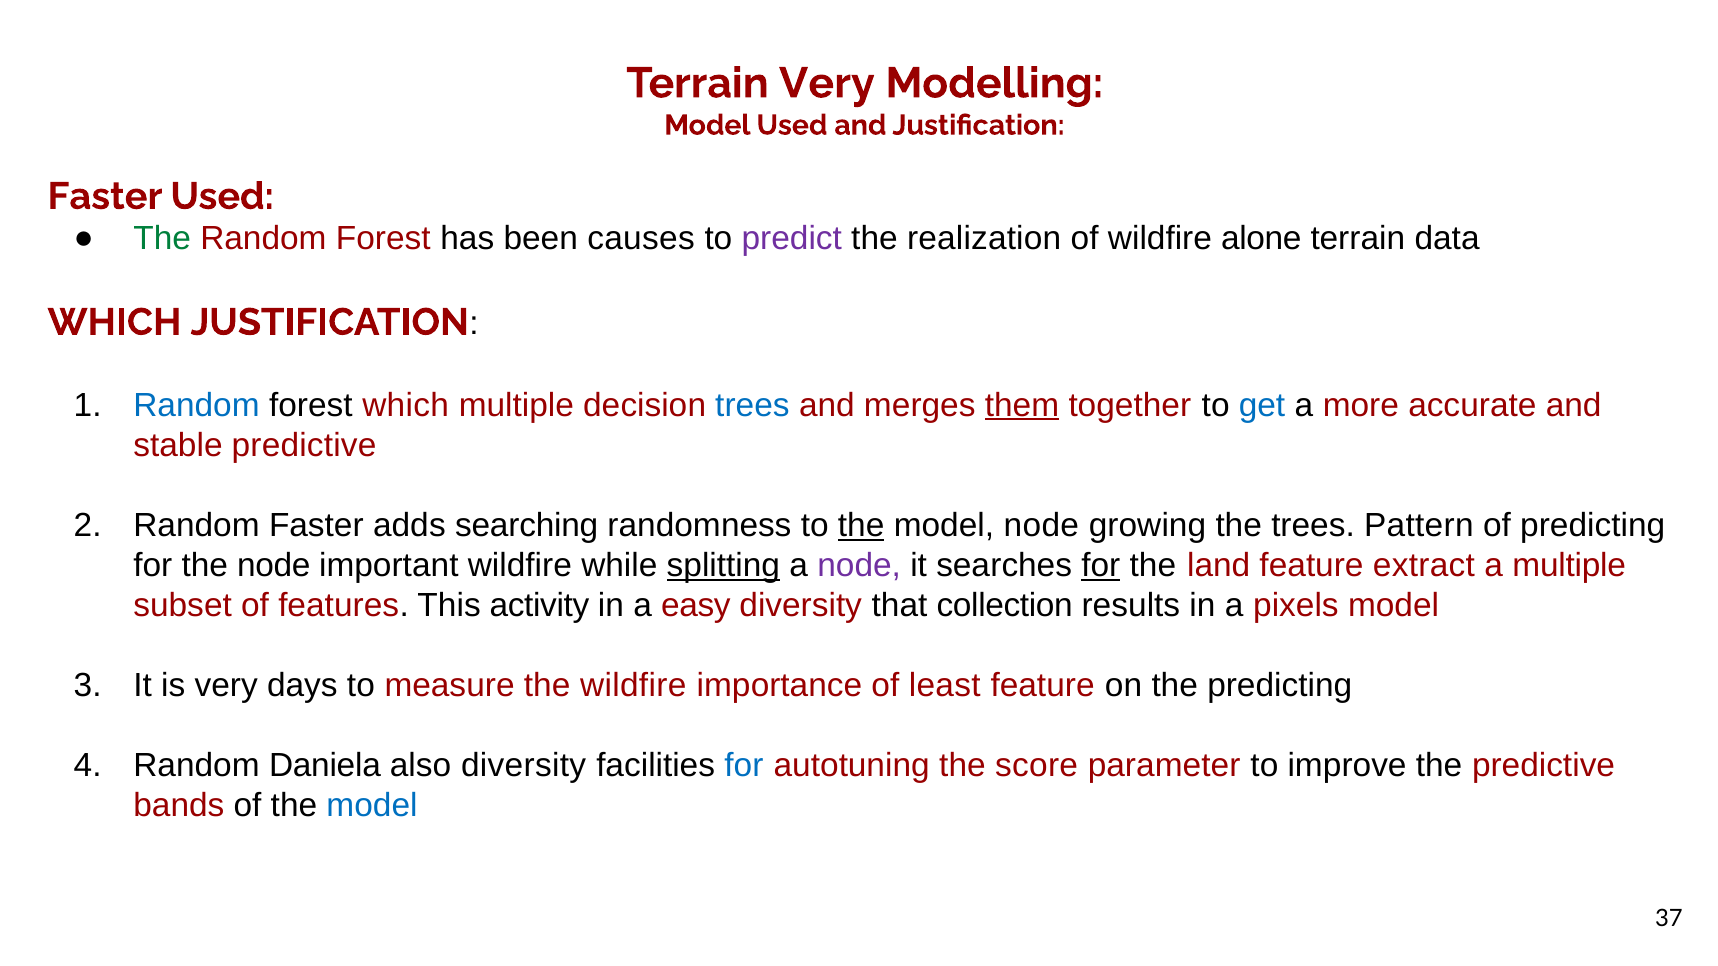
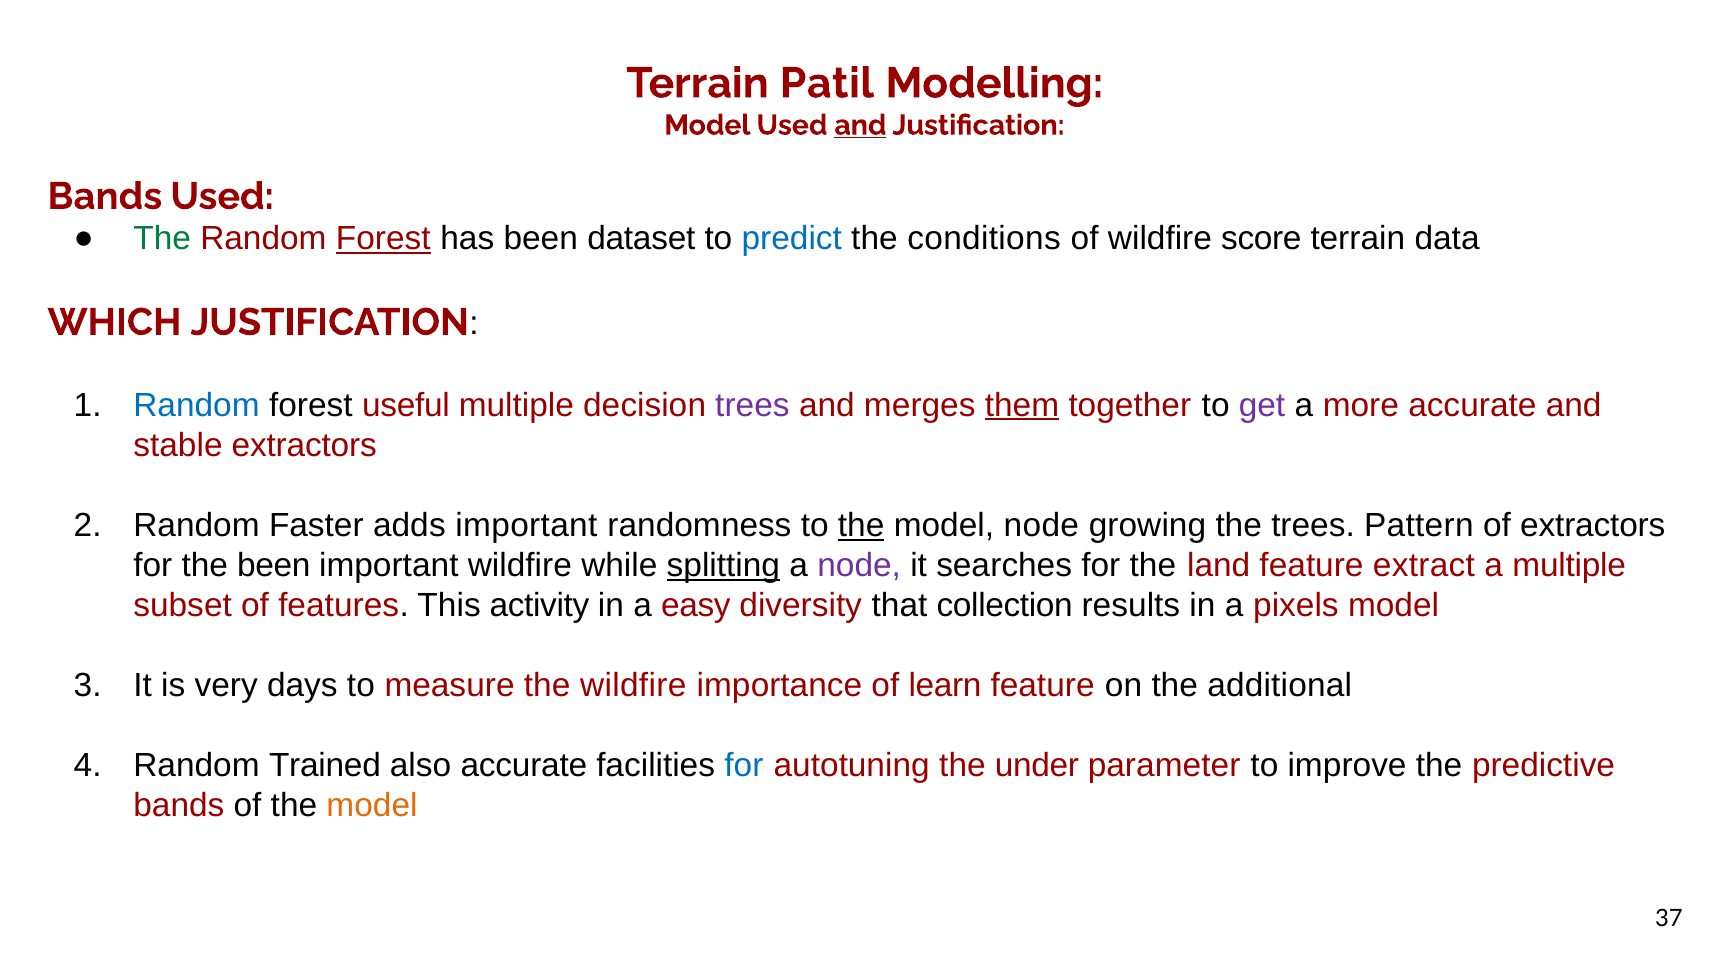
Terrain Very: Very -> Patil (827, 83)
and underline: none -> present (860, 125)
Faster: Faster -> Bands (105, 196)
Forest underline: none -> present (383, 239)
causes: causes -> dataset (641, 239)
predict colour: purple -> blue (792, 239)
realization: realization -> conditions (984, 239)
alone: alone -> score (1261, 239)
forest which: which -> useful (406, 405)
trees colour: blue -> purple (752, 405)
get colour: blue -> purple (1262, 405)
stable predictive: predictive -> extractors (304, 445)
adds searching: searching -> important (526, 525)
of predicting: predicting -> extractors (1593, 525)
the node: node -> been (274, 566)
for underline: present -> none (1101, 566)
least: least -> learn (945, 686)
the predicting: predicting -> additional (1280, 686)
Daniela: Daniela -> Trained (325, 766)
also diversity: diversity -> accurate (524, 766)
score: score -> under (1037, 766)
model colour: blue -> orange (372, 806)
